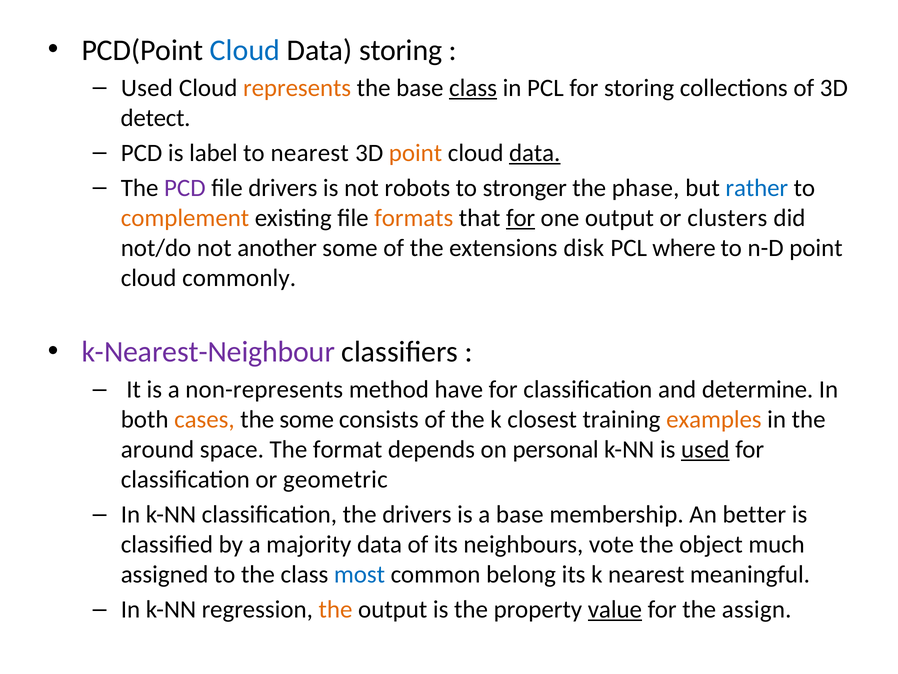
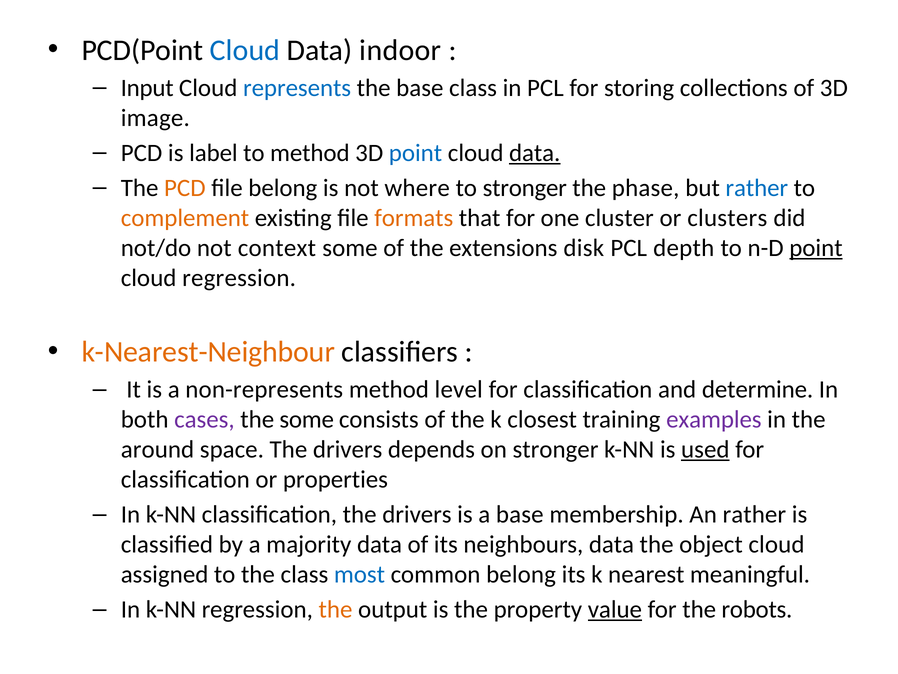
Data storing: storing -> indoor (400, 50)
Used: Used -> Input (147, 88)
represents colour: orange -> blue (297, 88)
class underline: present -> none (473, 88)
detect: detect -> image (155, 118)
to nearest: nearest -> method (310, 153)
point colour: orange -> blue (415, 153)
PCD colour: purple -> orange (185, 188)
file drivers: drivers -> belong (283, 188)
robots: robots -> where (417, 188)
for underline: present -> none (521, 218)
one output: output -> cluster (619, 218)
another: another -> context (277, 248)
where: where -> depth (684, 248)
point underline: none -> present (816, 248)
cloud commonly: commonly -> regression (239, 278)
k-Nearest-Neighbour colour: purple -> orange (208, 352)
have: have -> level (459, 389)
cases colour: orange -> purple (204, 419)
examples colour: orange -> purple (714, 419)
space The format: format -> drivers (348, 449)
on personal: personal -> stronger (556, 449)
geometric: geometric -> properties (335, 479)
An better: better -> rather (754, 514)
neighbours vote: vote -> data (611, 544)
object much: much -> cloud (776, 544)
assign: assign -> robots (757, 609)
